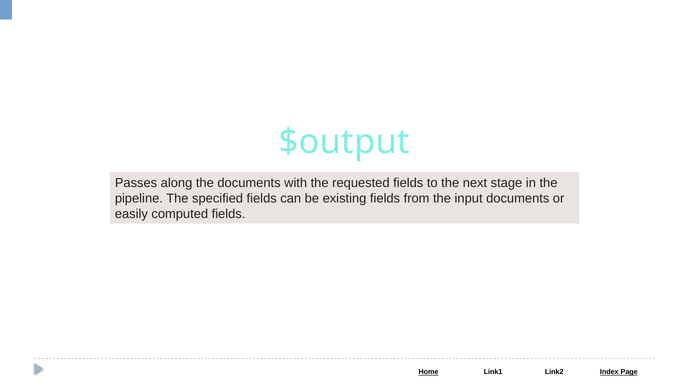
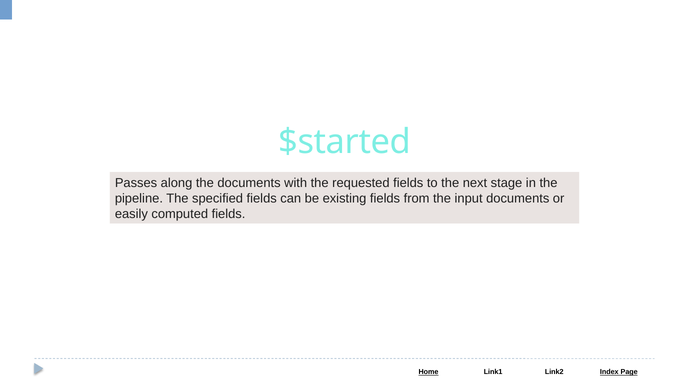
$output: $output -> $started (345, 142)
